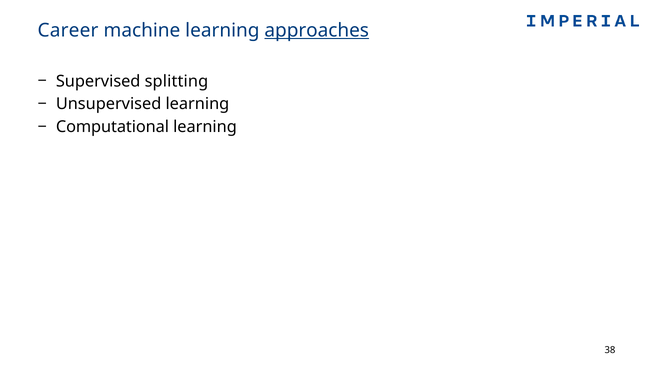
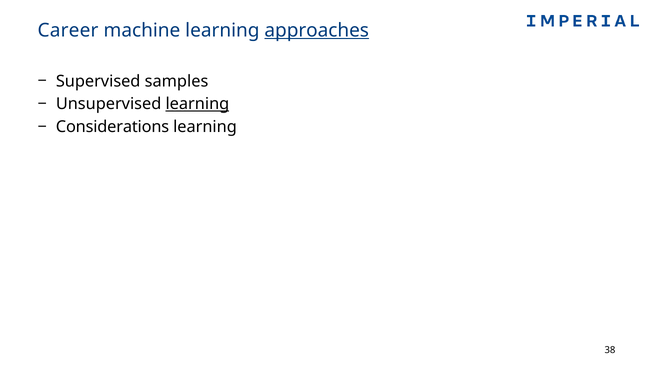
splitting: splitting -> samples (176, 81)
learning underline: none -> present (197, 104)
Computational: Computational -> Considerations (112, 127)
